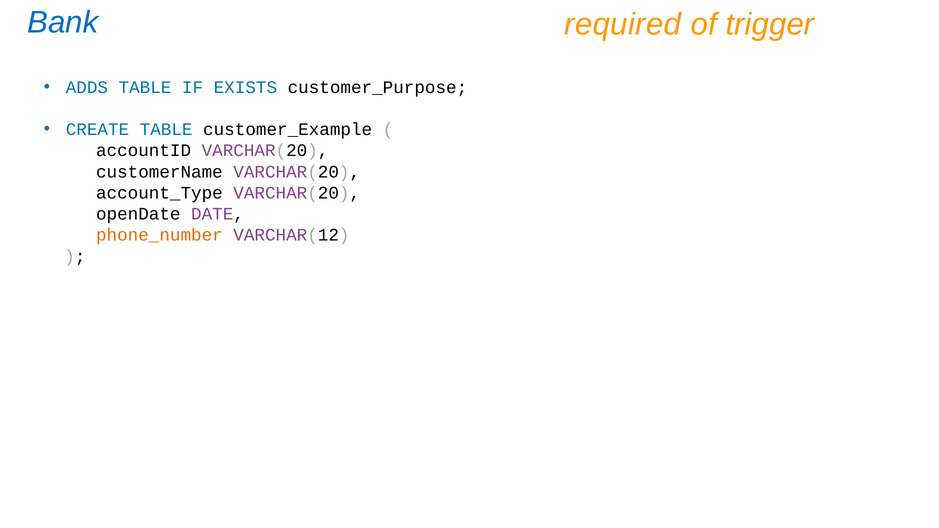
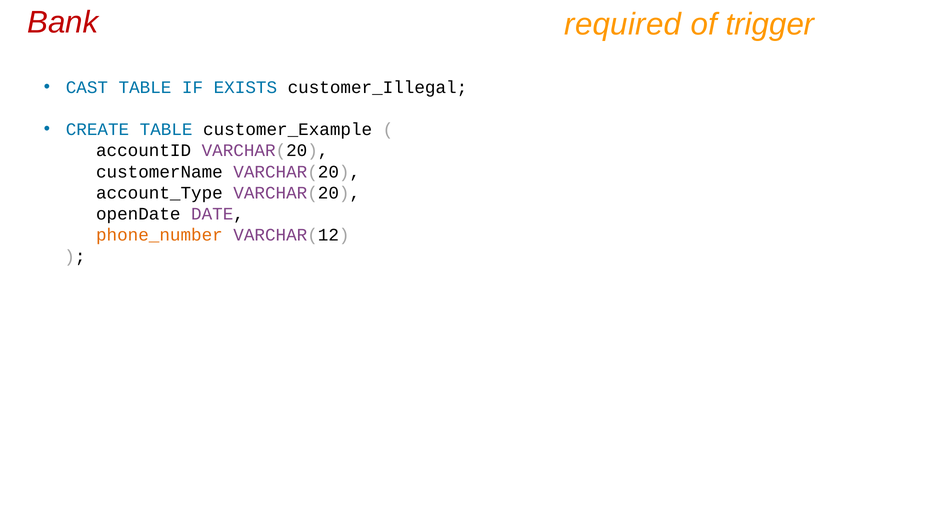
Bank colour: blue -> red (63, 22)
ADDS: ADDS -> CAST (87, 87)
customer_Purpose: customer_Purpose -> customer_Illegal (377, 87)
